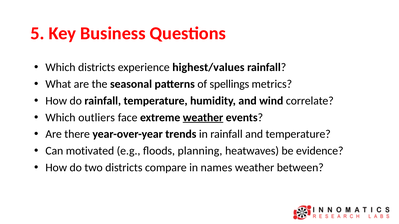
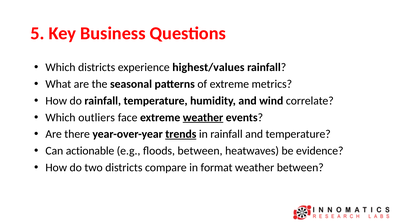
of spellings: spellings -> extreme (229, 84)
trends underline: none -> present (181, 134)
motivated: motivated -> actionable (90, 151)
floods planning: planning -> between (200, 151)
names: names -> format (217, 168)
